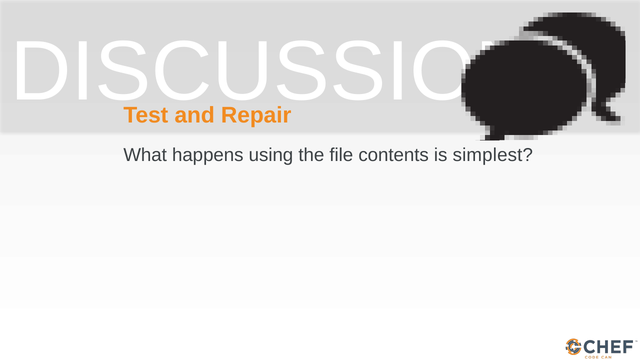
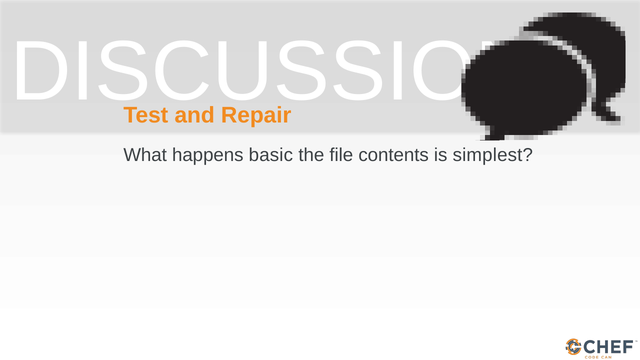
using: using -> basic (271, 155)
